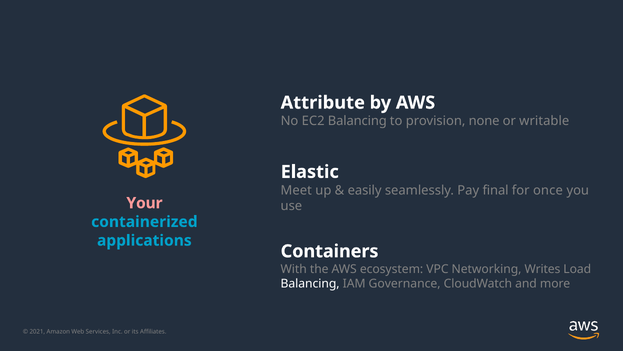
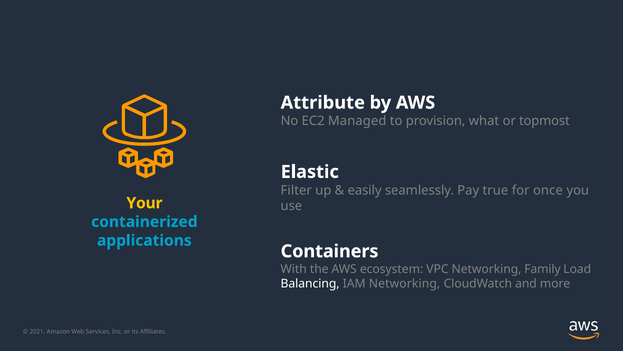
EC2 Balancing: Balancing -> Managed (357, 121)
none: none -> what (484, 121)
writable: writable -> topmost (544, 121)
Meet: Meet -> Filter (296, 190)
final: final -> true (495, 190)
Your colour: pink -> yellow (144, 203)
Writes: Writes -> Family (542, 269)
IAM Governance: Governance -> Networking (405, 283)
